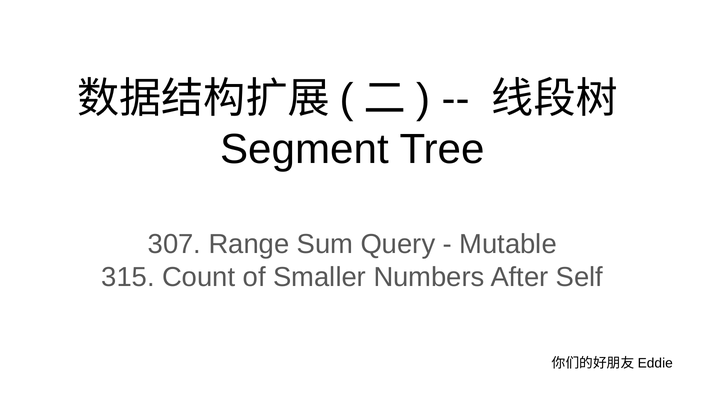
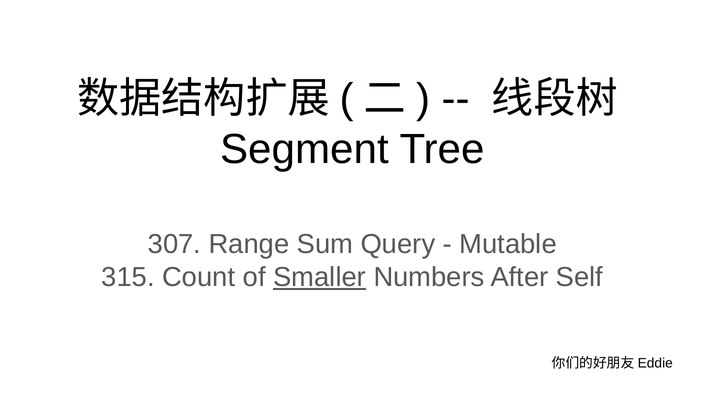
Smaller underline: none -> present (320, 277)
